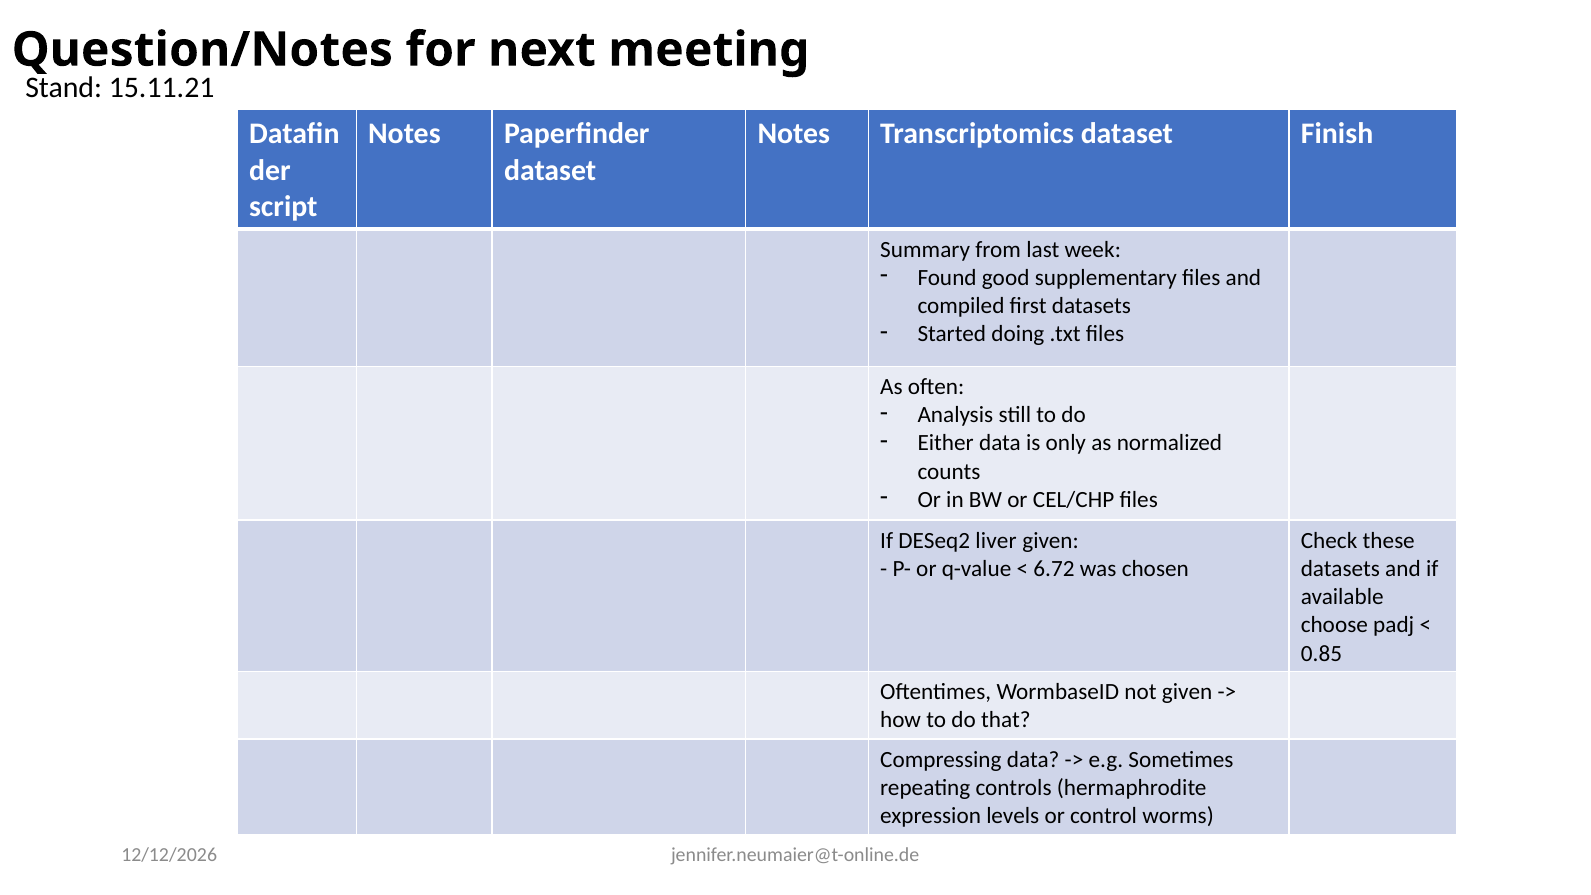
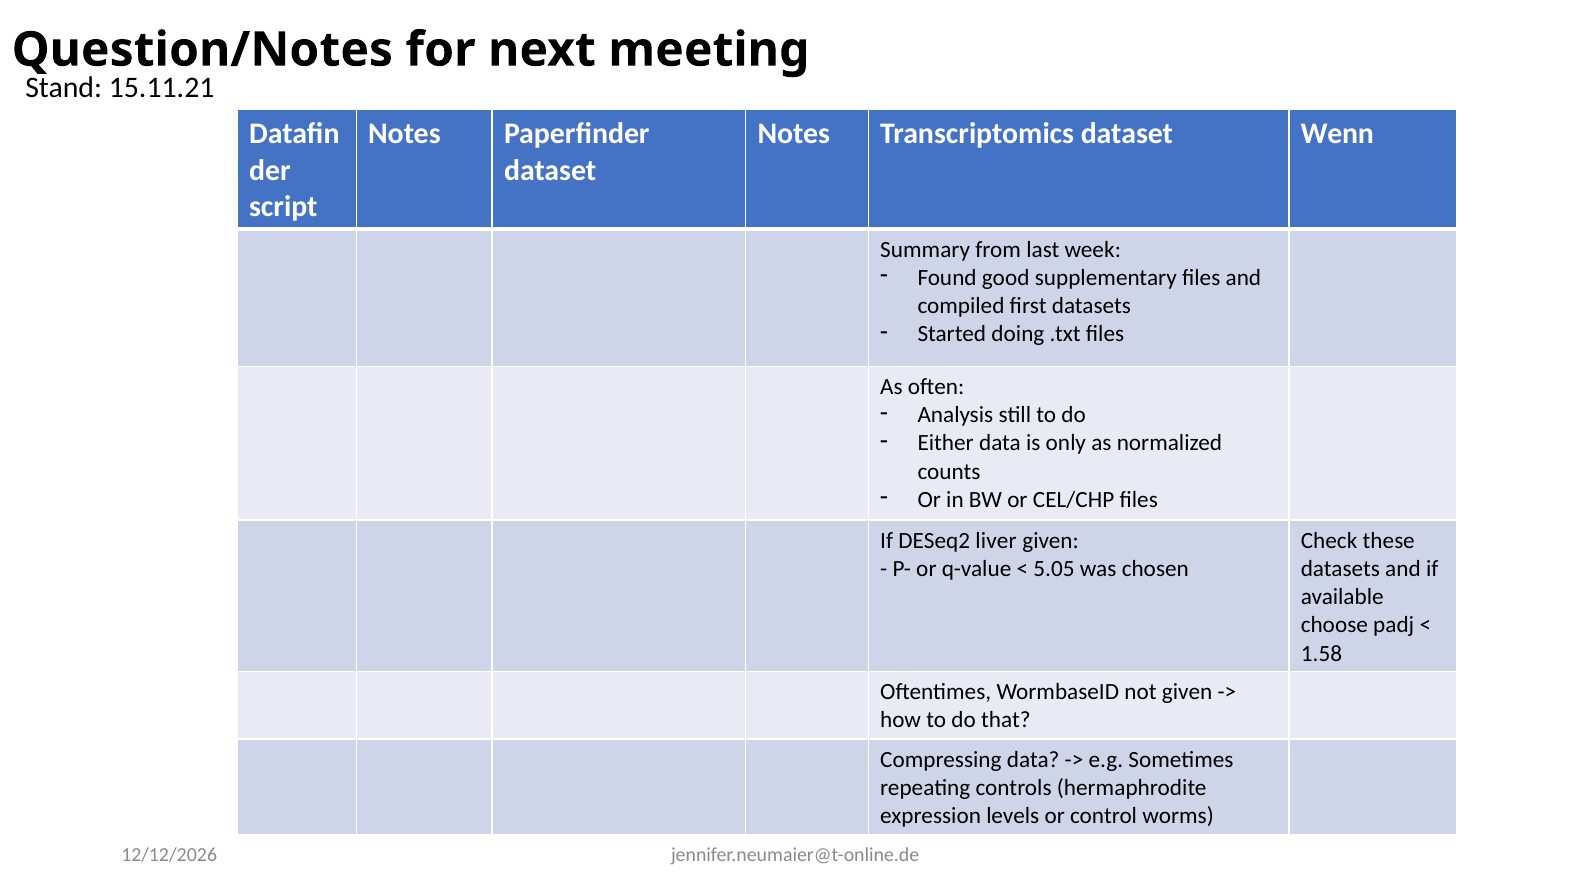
Finish: Finish -> Wenn (1337, 134)
6.72: 6.72 -> 5.05 (1054, 569)
0.85: 0.85 -> 1.58 (1321, 653)
